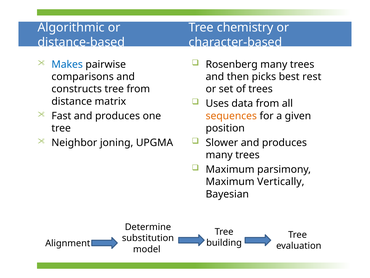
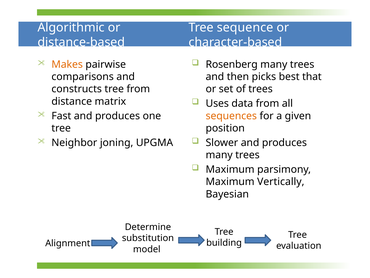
chemistry: chemistry -> sequence (245, 27)
Makes colour: blue -> orange (67, 64)
rest: rest -> that (312, 77)
